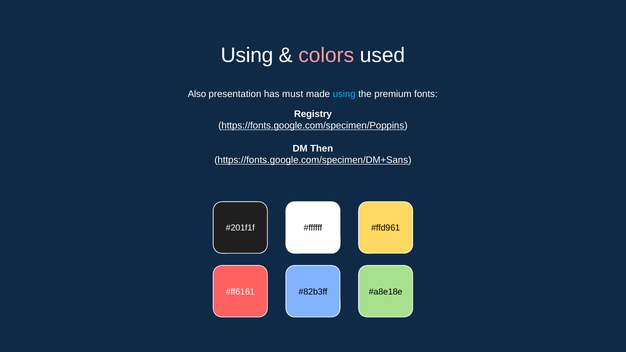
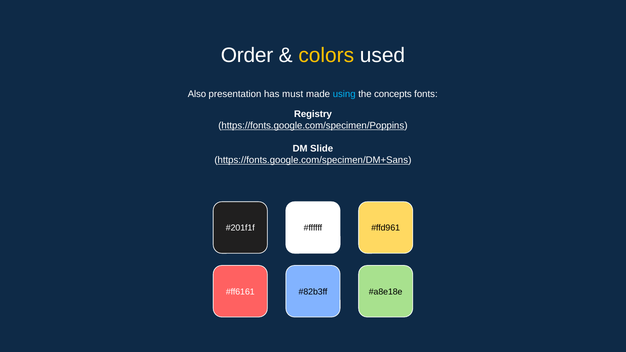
Using: Using -> Order (247, 55)
colors colour: pink -> yellow (326, 55)
premium: premium -> concepts (393, 94)
Then: Then -> Slide (322, 149)
